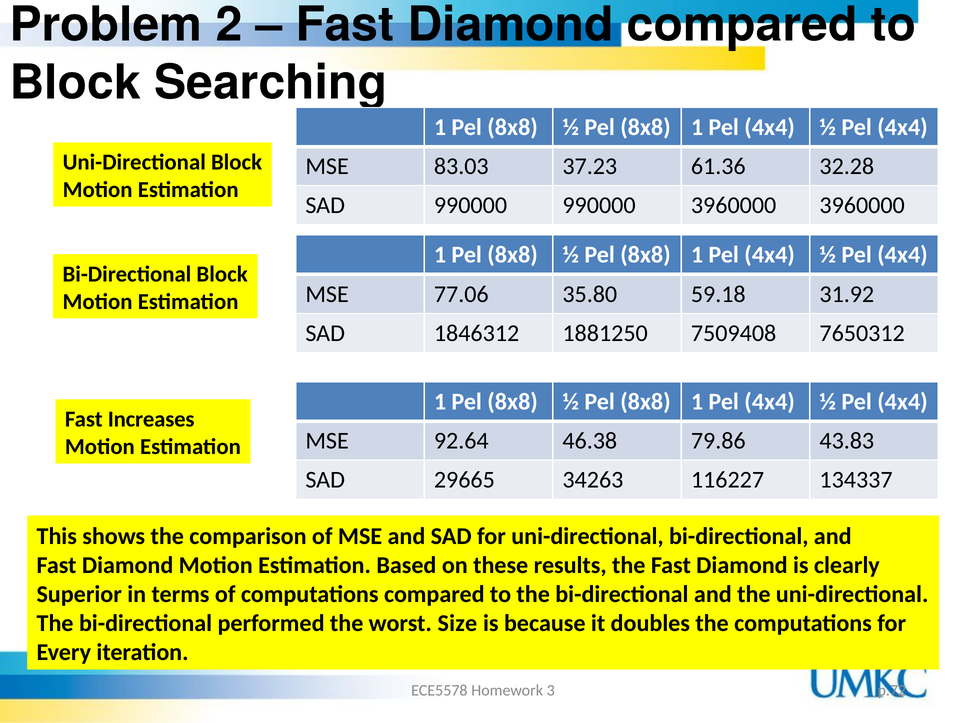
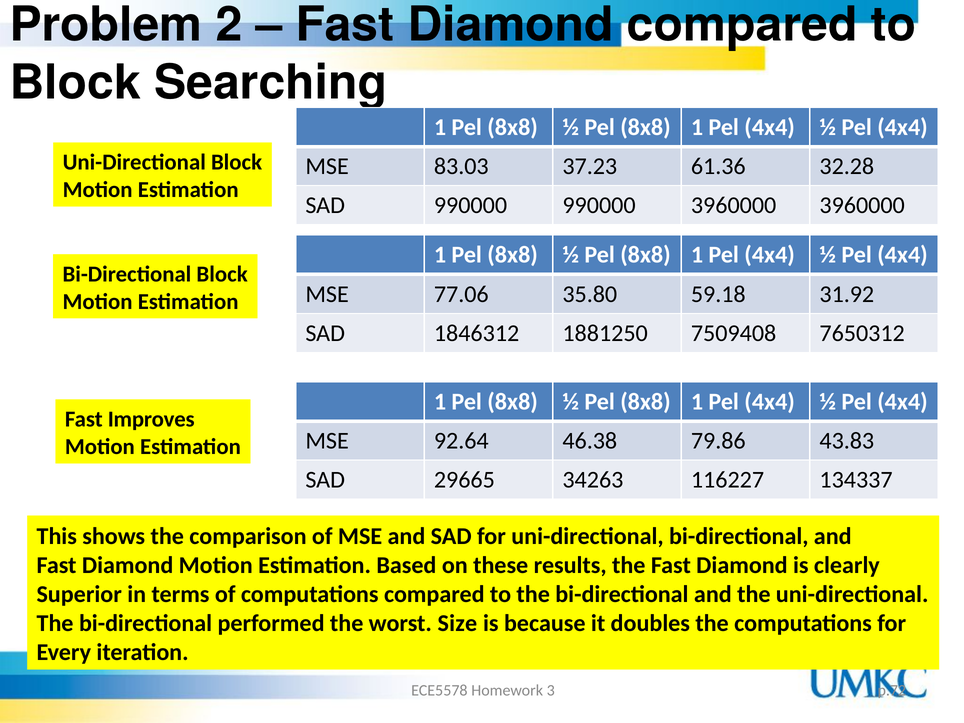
Increases: Increases -> Improves (151, 419)
